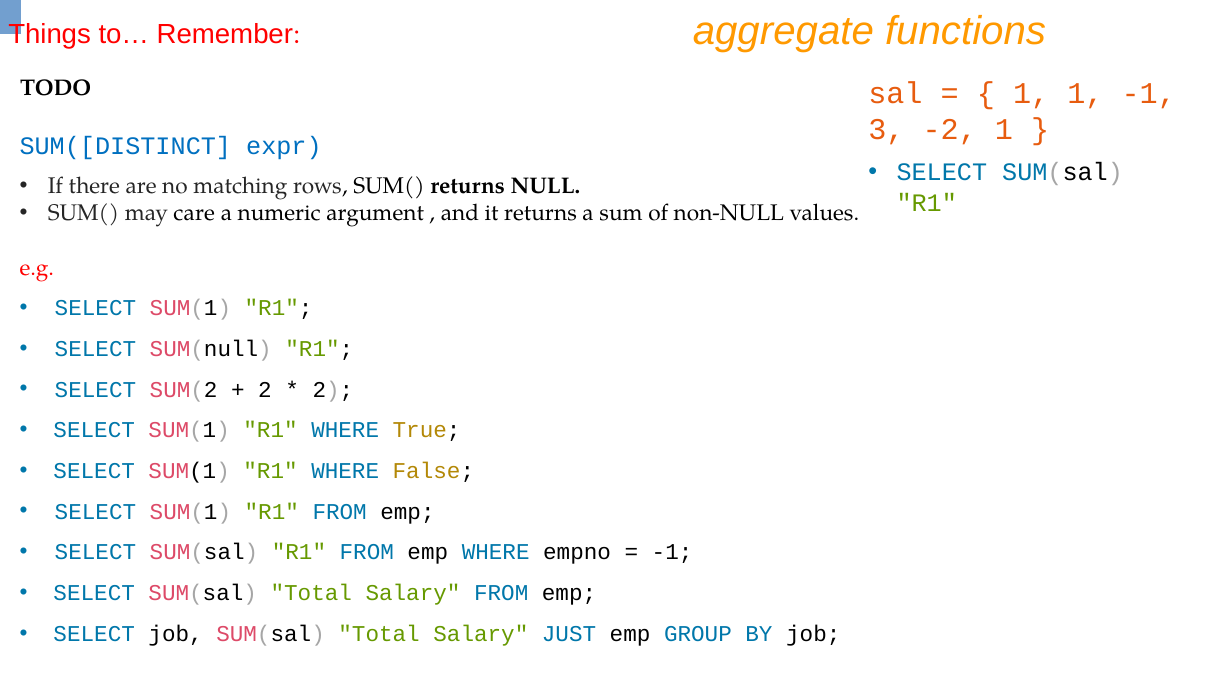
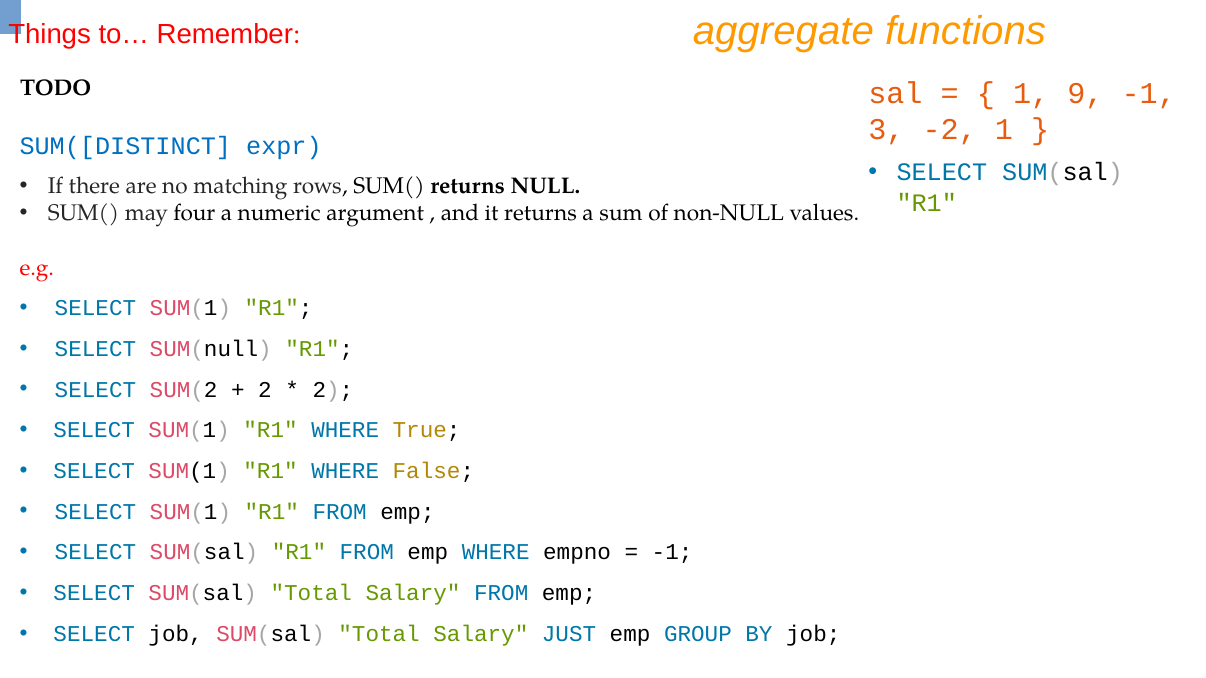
1 1: 1 -> 9 (1085, 93)
care: care -> four (194, 214)
